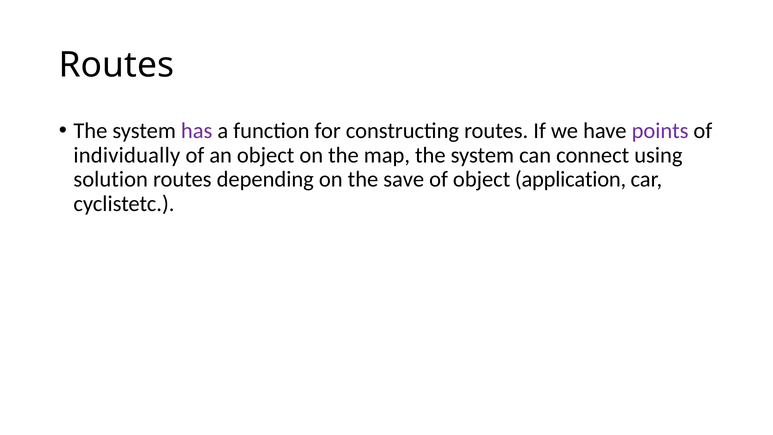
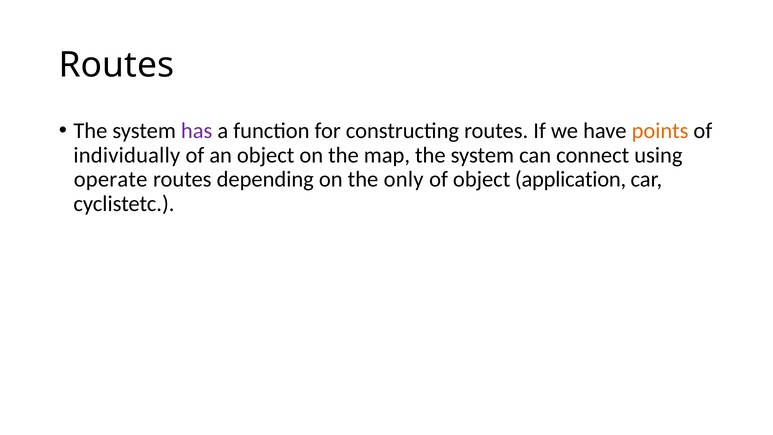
points colour: purple -> orange (660, 131)
solution: solution -> operate (111, 179)
save: save -> only (404, 179)
